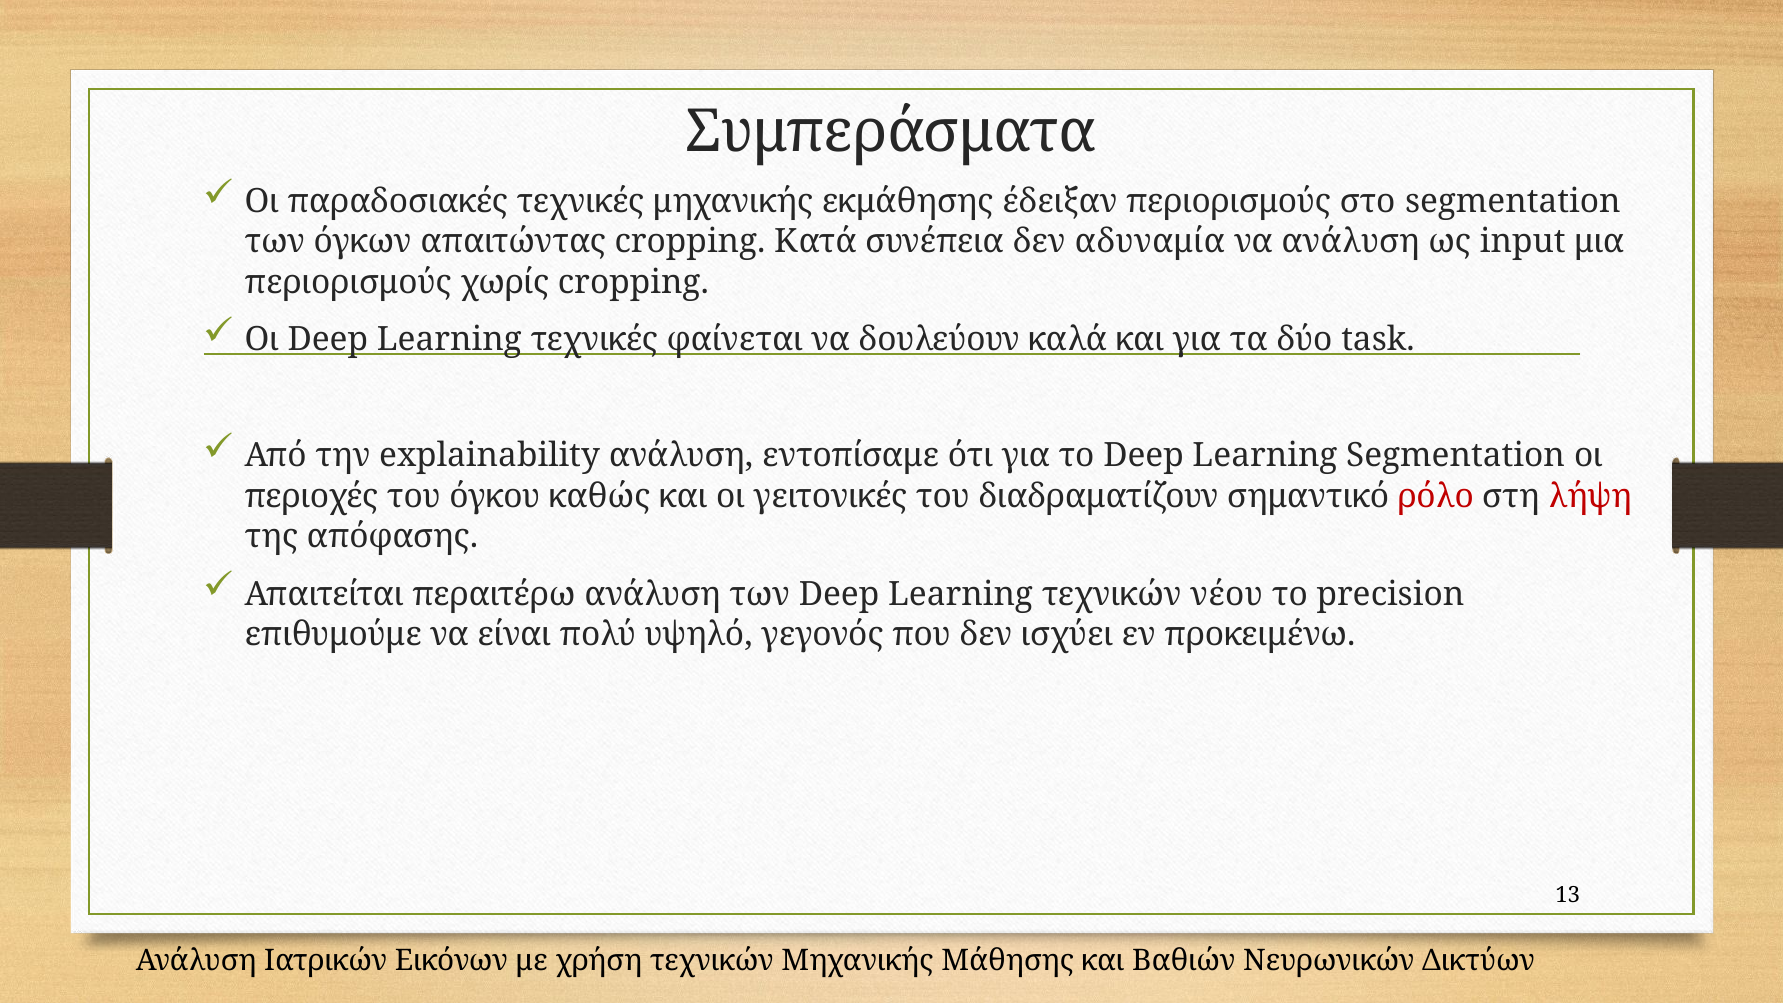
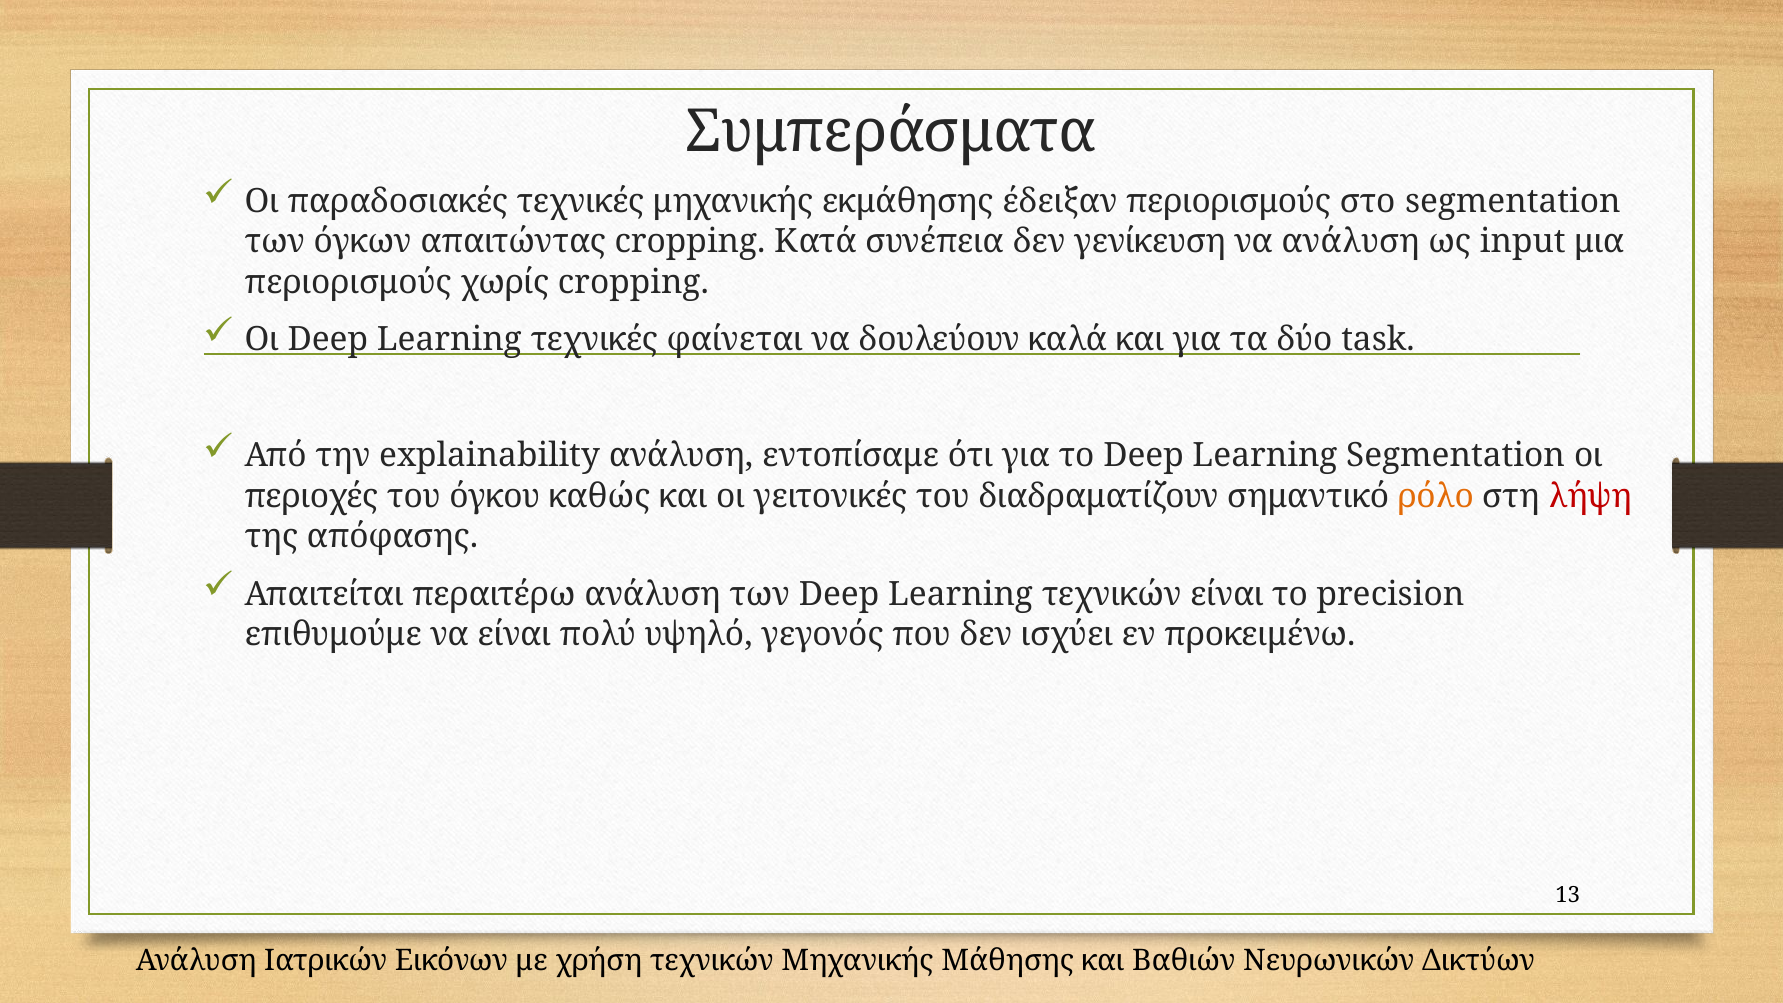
αδυναμία: αδυναμία -> γενίκευση (1150, 242)
ρόλο colour: red -> orange (1436, 496)
τεχνικών νέου: νέου -> είναι (1227, 594)
